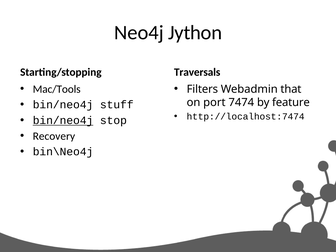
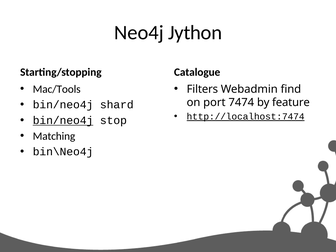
Traversals: Traversals -> Catalogue (197, 72)
that: that -> find (291, 89)
stuff: stuff -> shard (117, 105)
http://localhost:7474 underline: none -> present (246, 117)
Recovery: Recovery -> Matching (54, 136)
